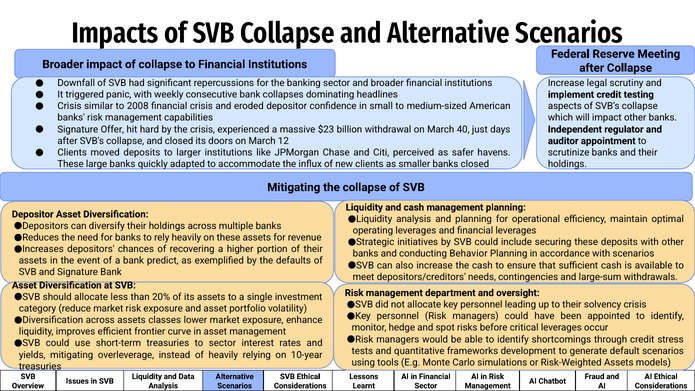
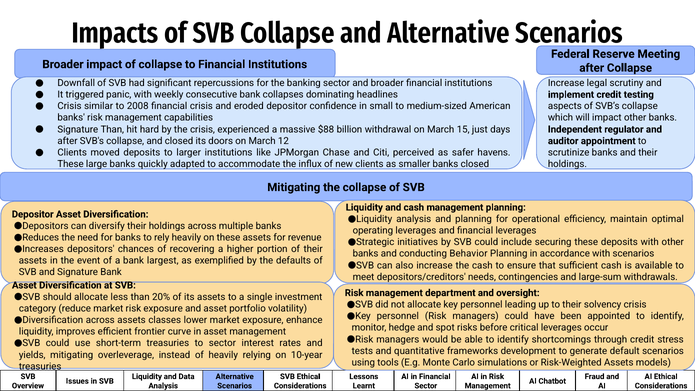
Signature Offer: Offer -> Than (112, 129)
$23: $23 -> $88 (326, 129)
40: 40 -> 15 (463, 129)
predict: predict -> largest (163, 261)
